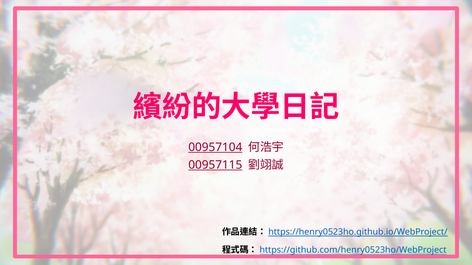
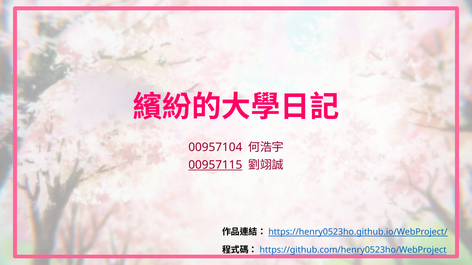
00957104 underline: present -> none (215, 148)
